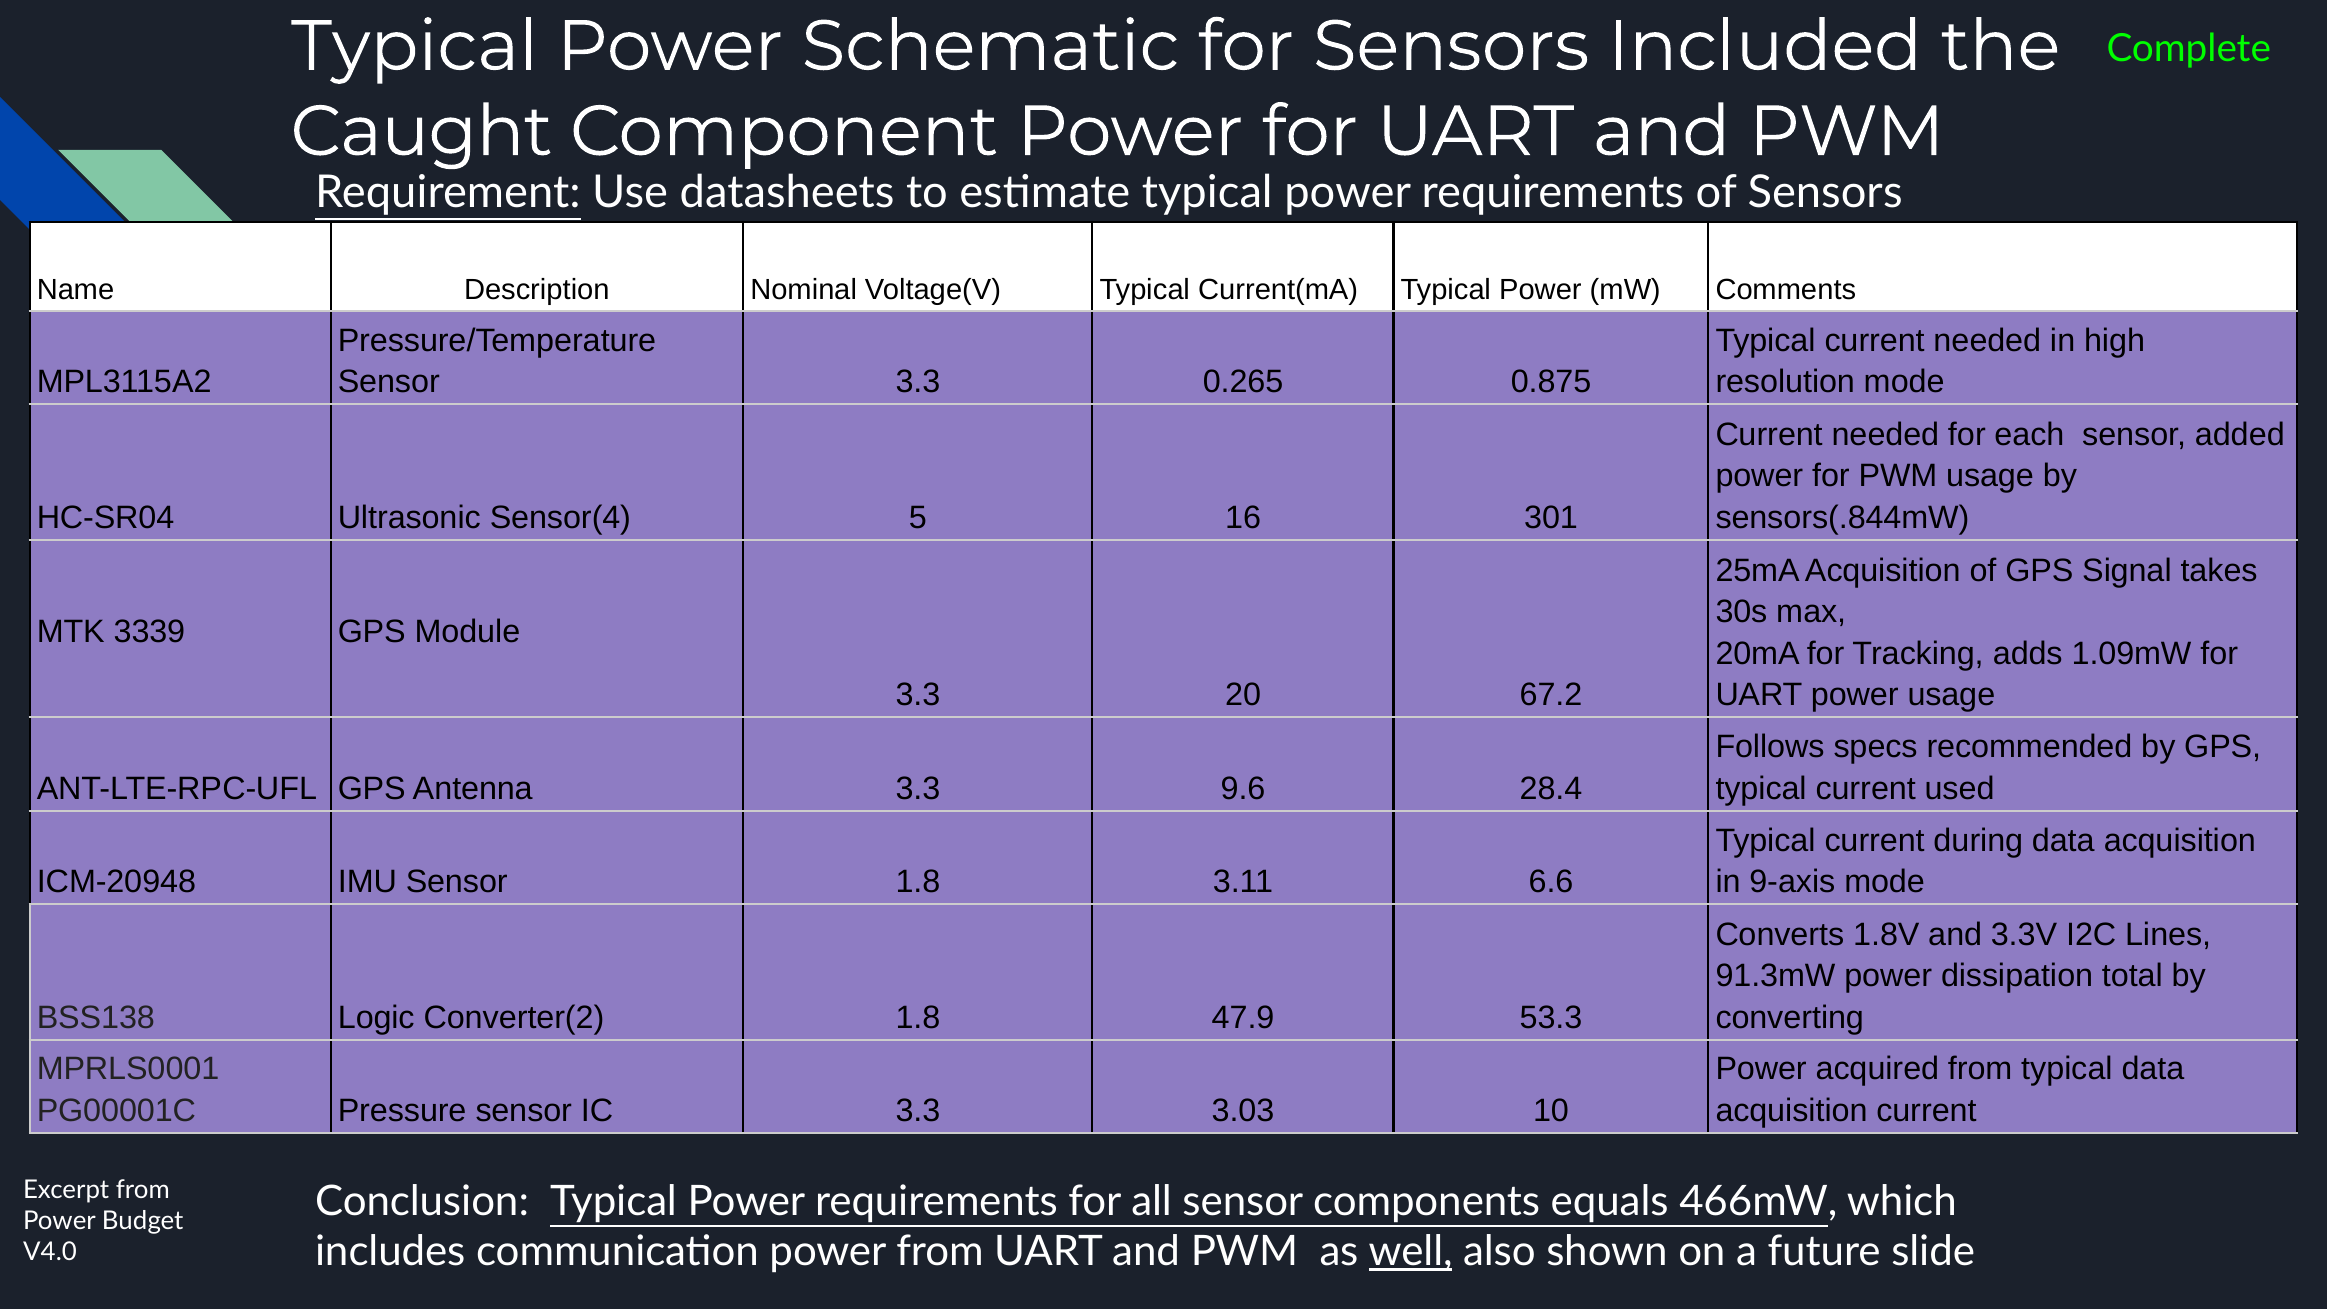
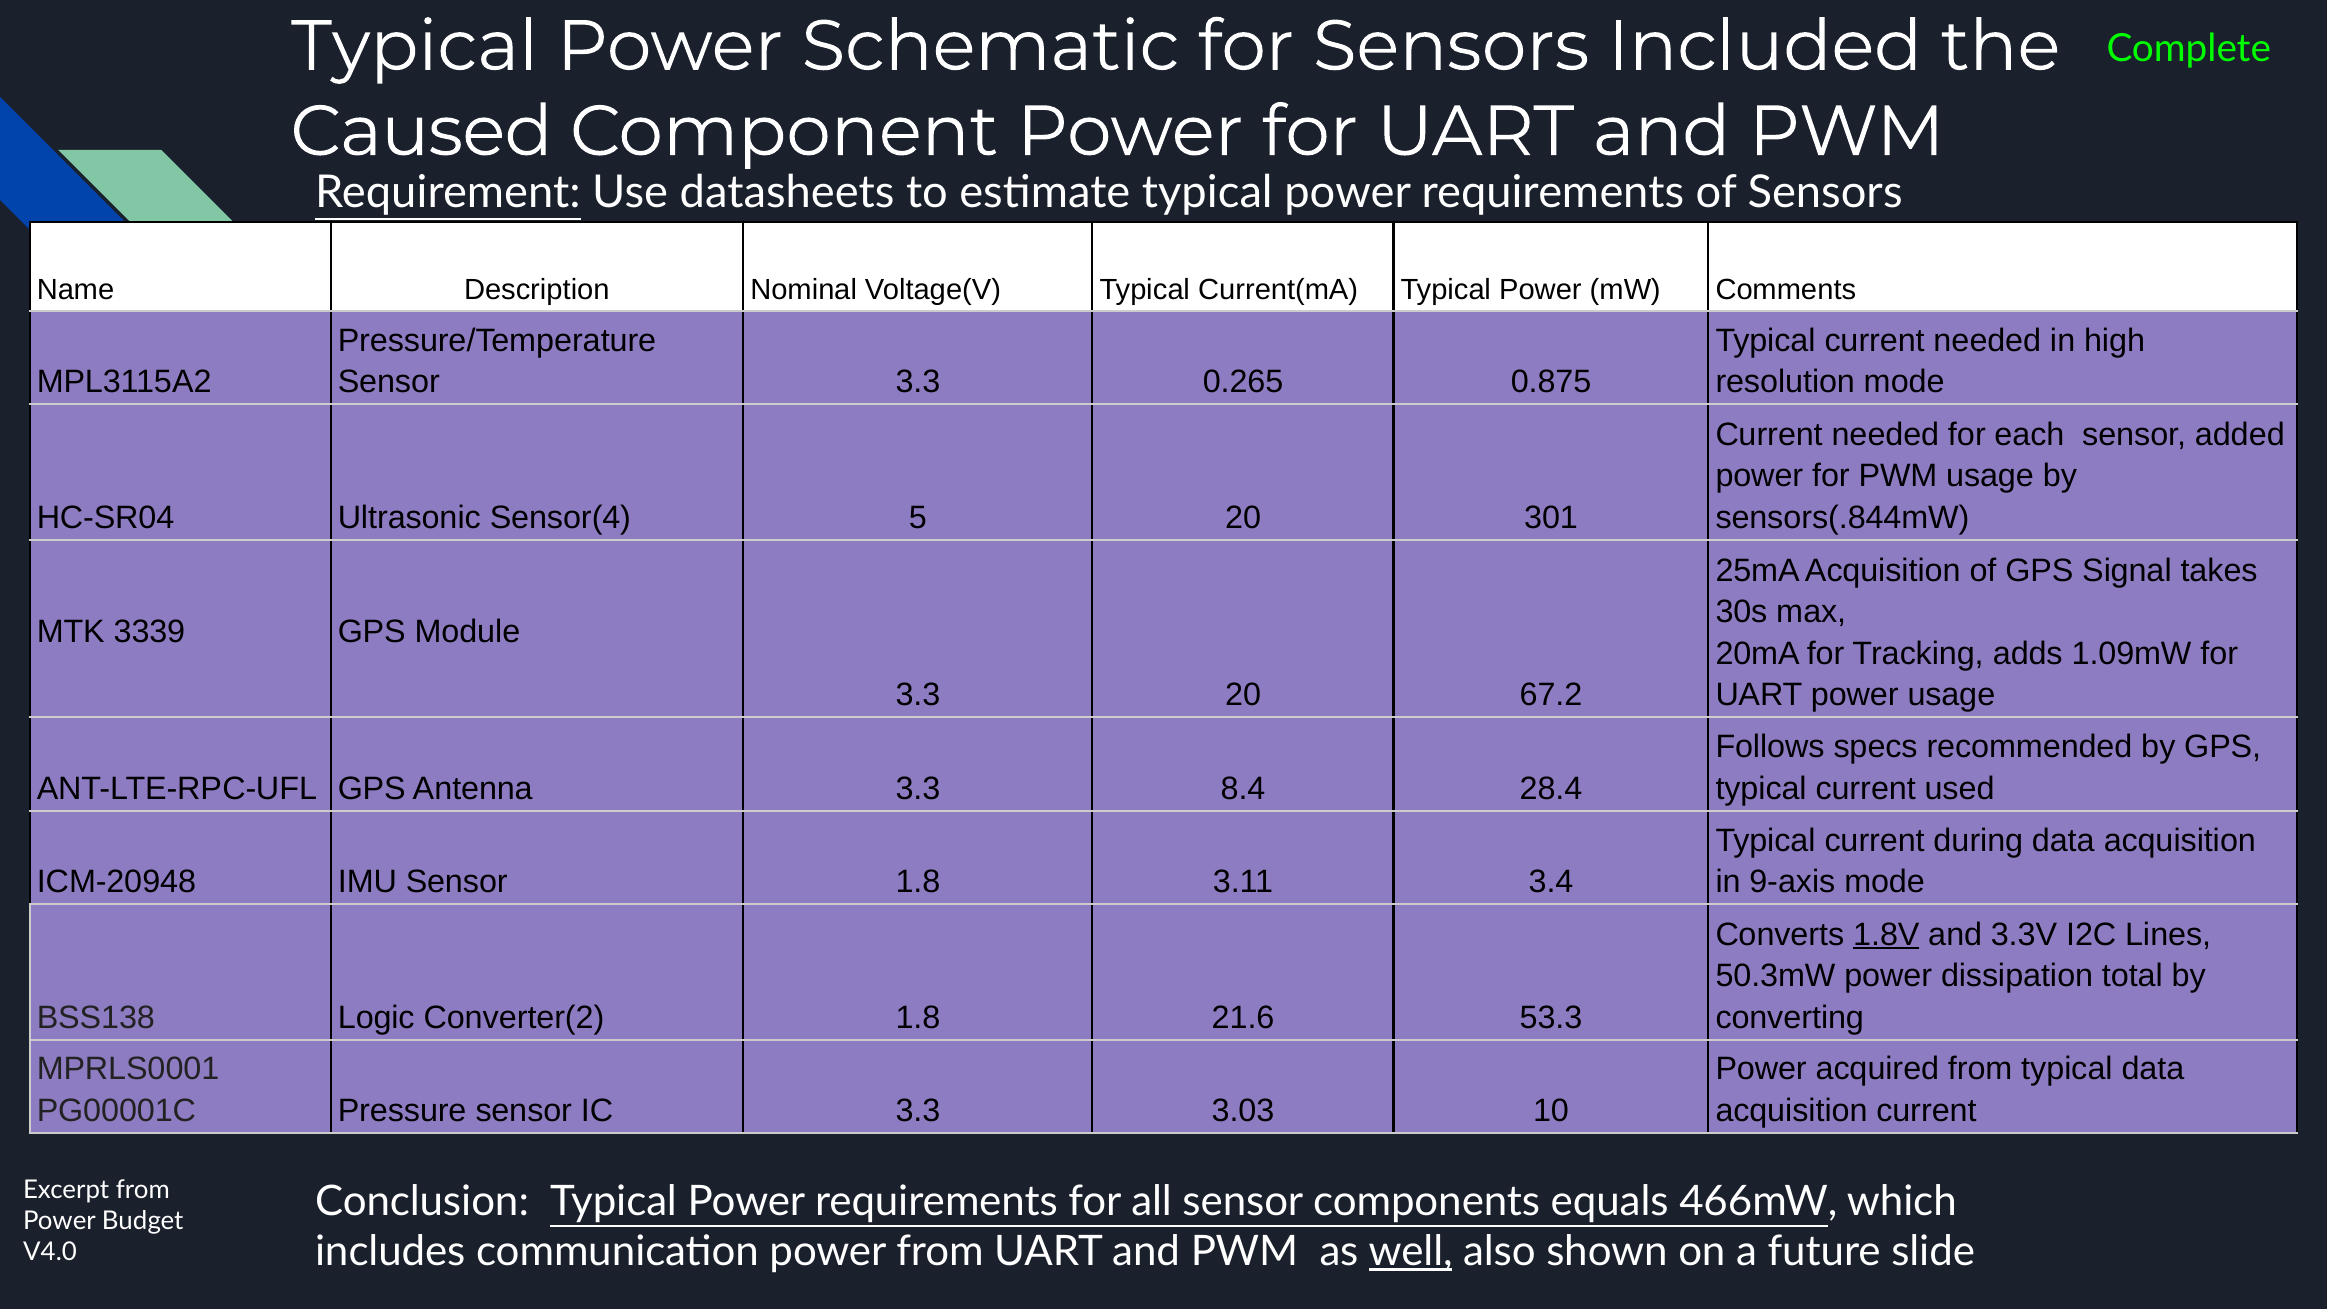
Caught: Caught -> Caused (422, 132)
5 16: 16 -> 20 (1243, 517)
9.6: 9.6 -> 8.4 (1243, 788)
6.6: 6.6 -> 3.4 (1551, 882)
1.8V underline: none -> present (1886, 934)
91.3mW: 91.3mW -> 50.3mW (1776, 976)
47.9: 47.9 -> 21.6 (1243, 1017)
